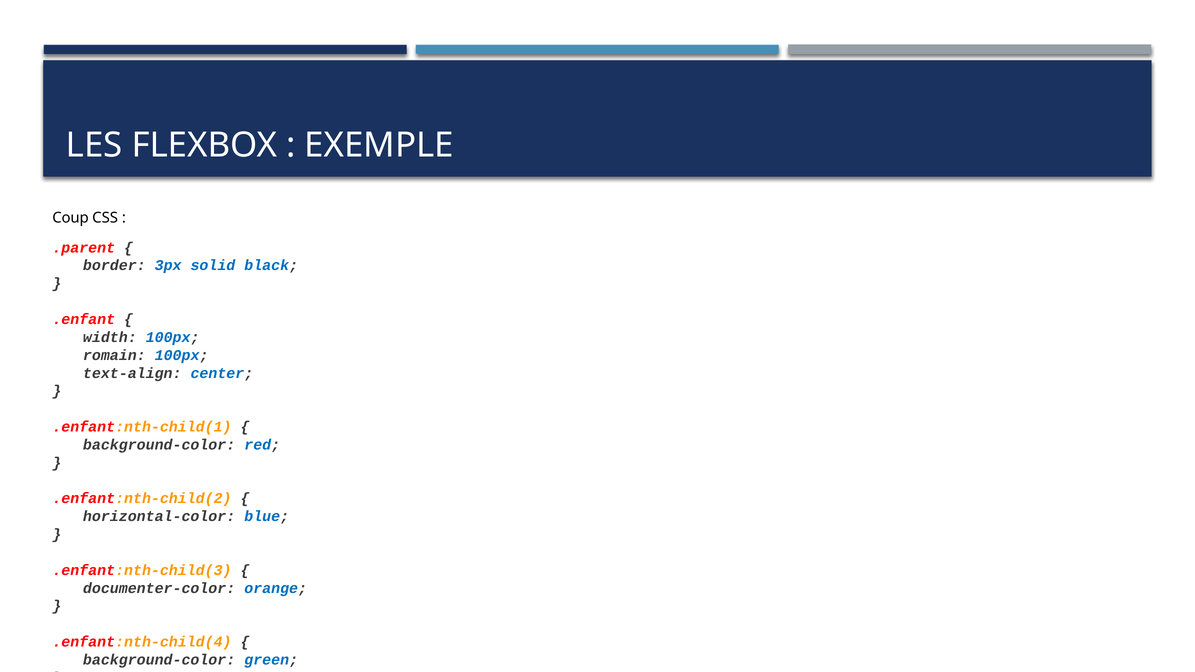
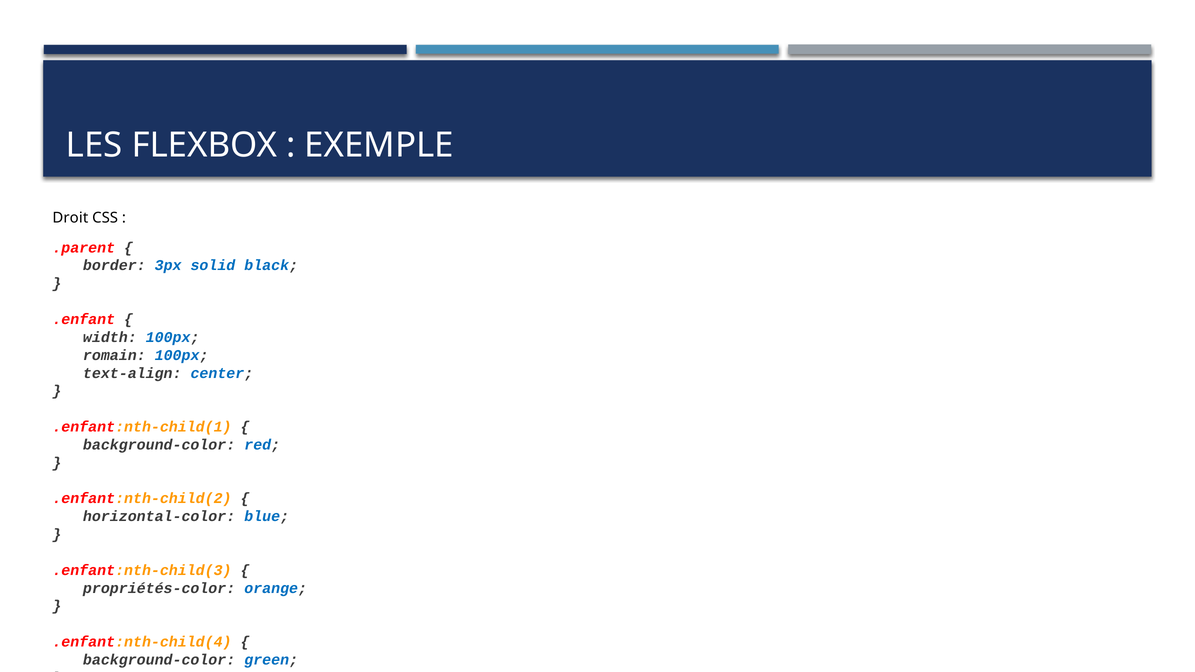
Coup: Coup -> Droit (70, 218)
documenter-color: documenter-color -> propriétés-color (159, 588)
